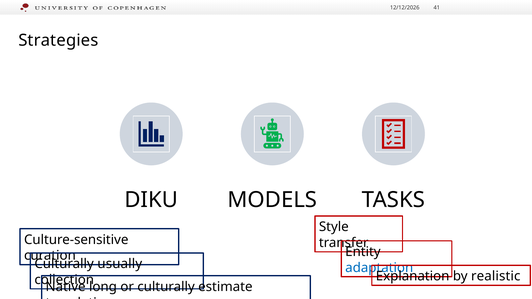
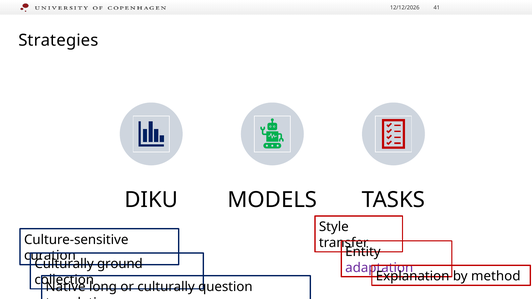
usually: usually -> ground (120, 264)
adaptation colour: blue -> purple (379, 268)
realistic: realistic -> method (496, 276)
estimate: estimate -> question (225, 287)
